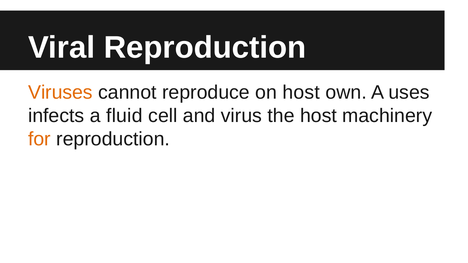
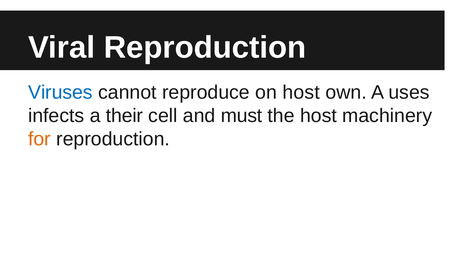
Viruses colour: orange -> blue (60, 92)
fluid: fluid -> their (125, 116)
virus: virus -> must (242, 116)
